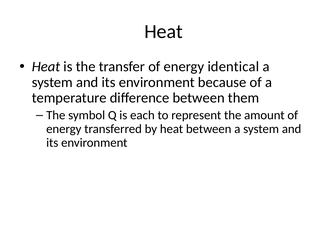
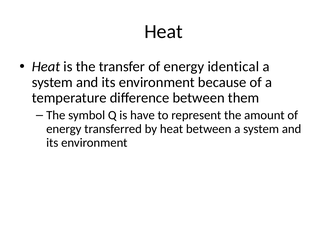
each: each -> have (142, 115)
